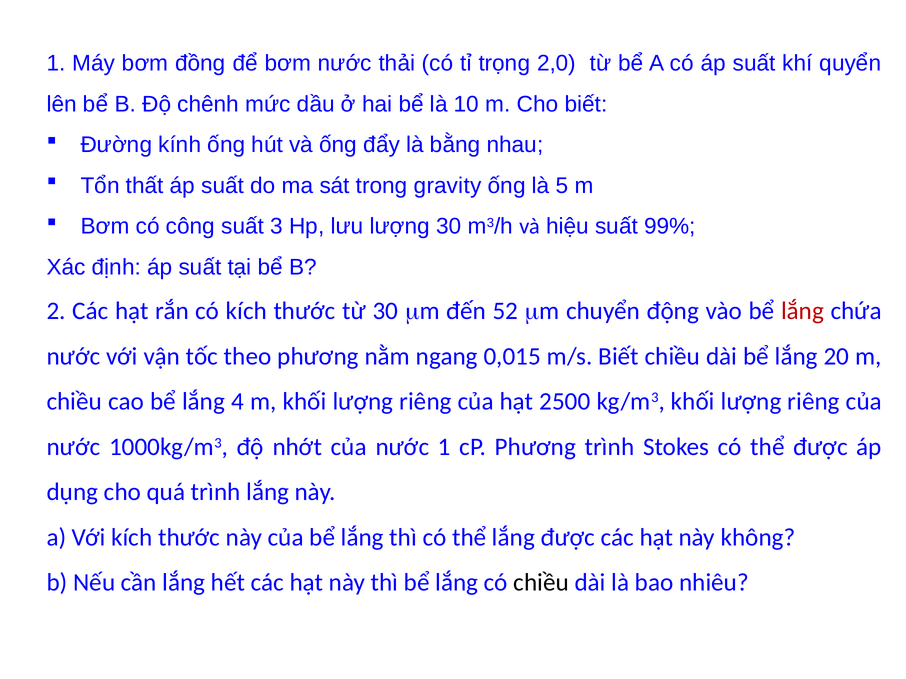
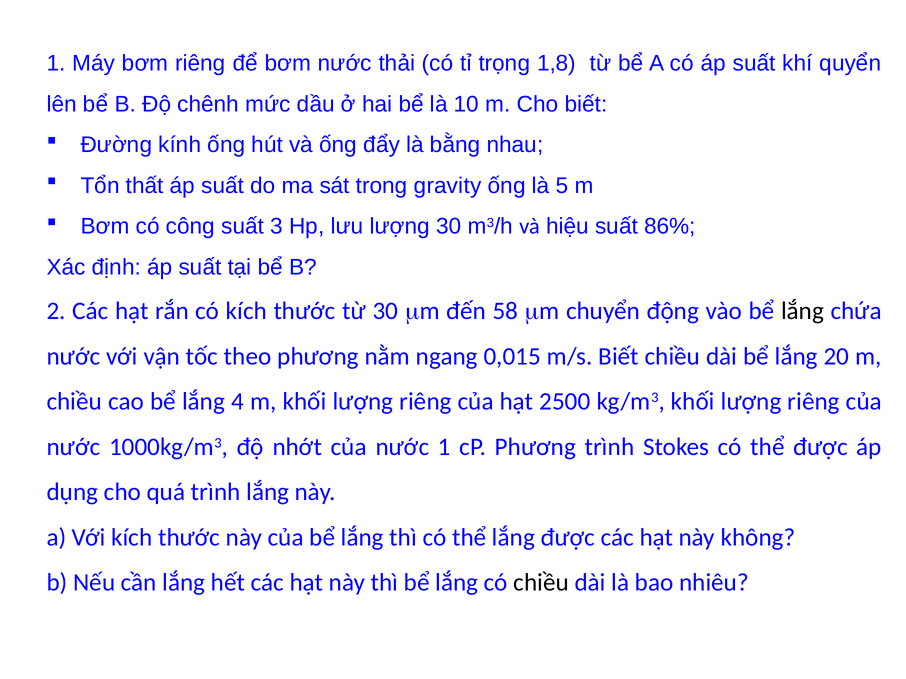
bơm đồng: đồng -> riêng (200, 63)
2,0: 2,0 -> 1,8 (557, 63)
99%: 99% -> 86% (670, 227)
52: 52 -> 58 (505, 311)
lắng colour: red -> black (803, 311)
